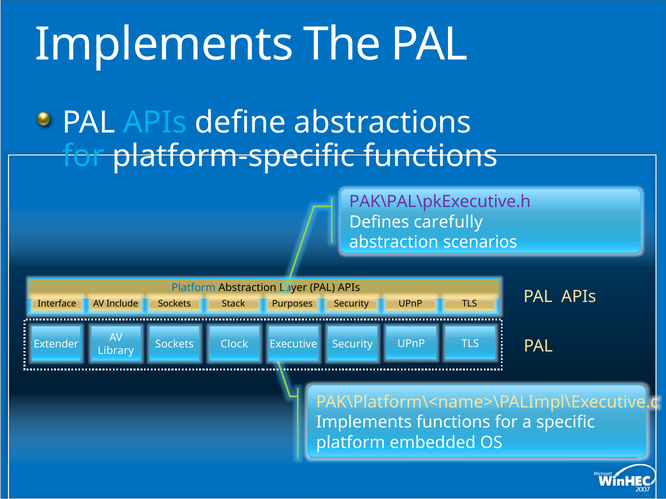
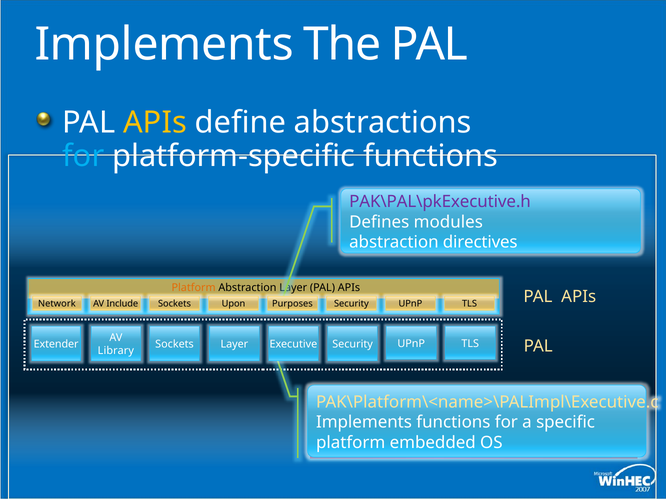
APIs colour: light blue -> yellow (155, 123)
carefully: carefully -> modules (448, 222)
scenarios: scenarios -> directives (480, 243)
Platform colour: blue -> orange (194, 288)
Interface: Interface -> Network (57, 304)
Stack: Stack -> Upon (234, 304)
Sockets Clock: Clock -> Layer (234, 344)
